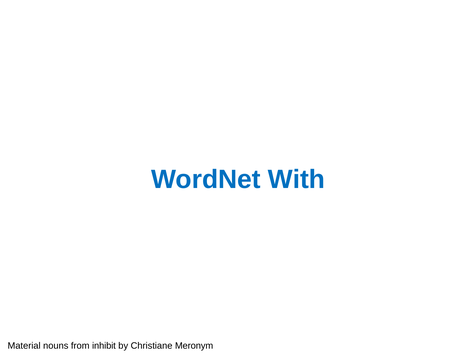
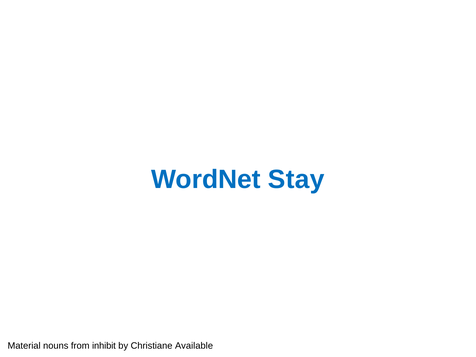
With: With -> Stay (296, 179)
Meronym: Meronym -> Available (194, 346)
